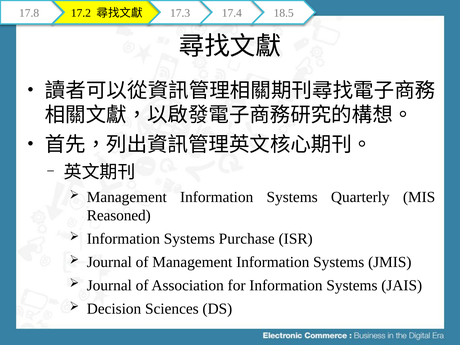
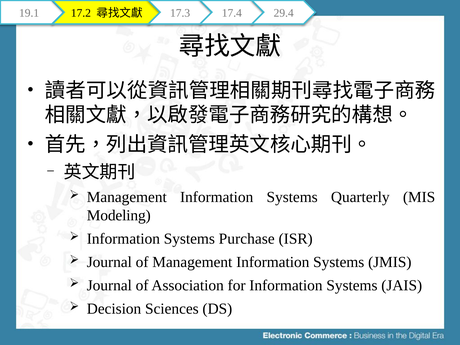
17.8: 17.8 -> 19.1 (29, 13)
18.5: 18.5 -> 29.4 (284, 13)
Reasoned: Reasoned -> Modeling (119, 215)
